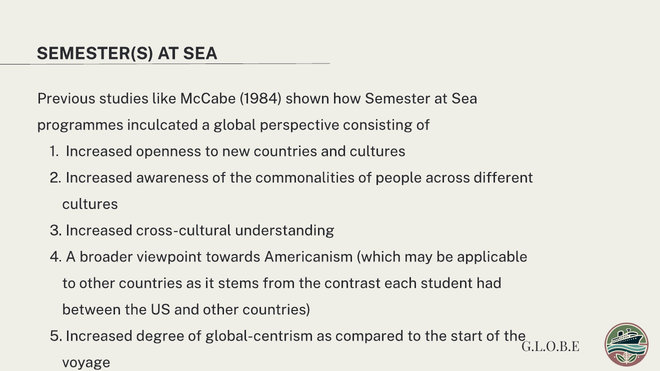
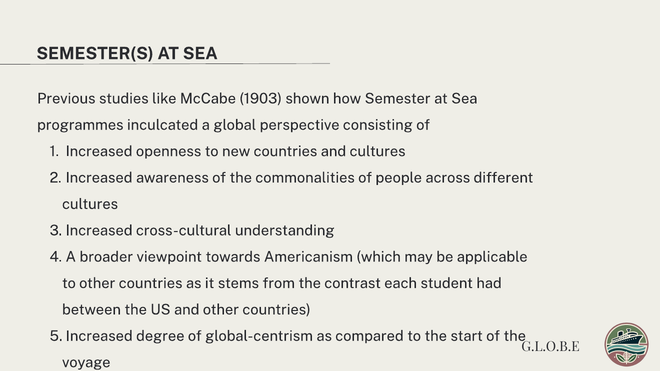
1984: 1984 -> 1903 (261, 99)
